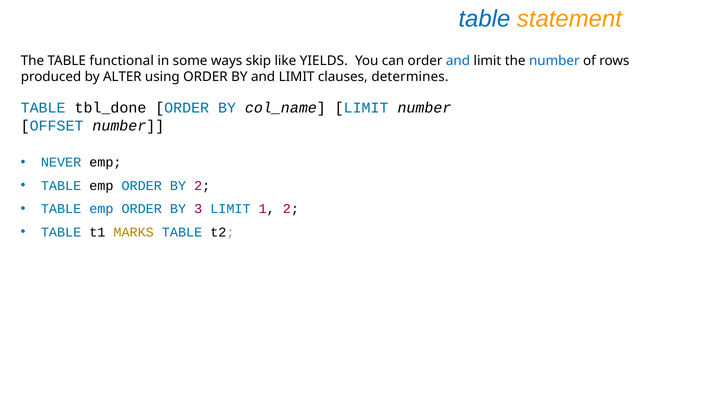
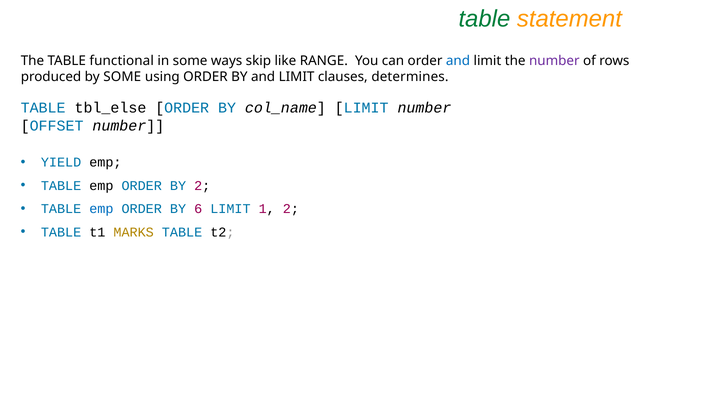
table colour: blue -> green (484, 19)
YIELDS: YIELDS -> RANGE (324, 61)
number colour: blue -> purple (554, 61)
by ALTER: ALTER -> SOME (122, 77)
tbl_done: tbl_done -> tbl_else (110, 108)
NEVER: NEVER -> YIELD (61, 162)
3: 3 -> 6 (198, 209)
